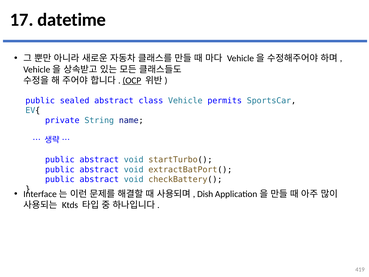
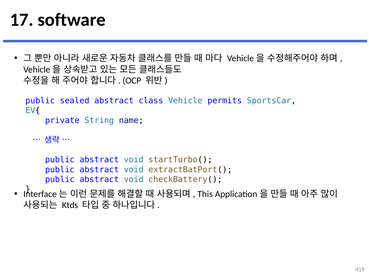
datetime: datetime -> software (72, 20)
OCP underline: present -> none (132, 80)
Dish: Dish -> This (205, 194)
